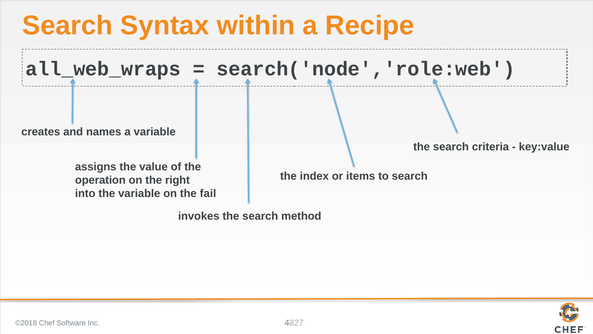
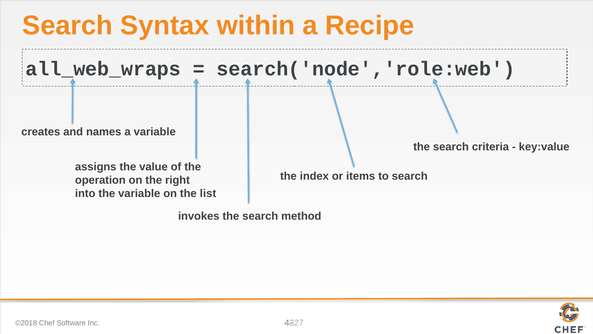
fail: fail -> list (208, 193)
